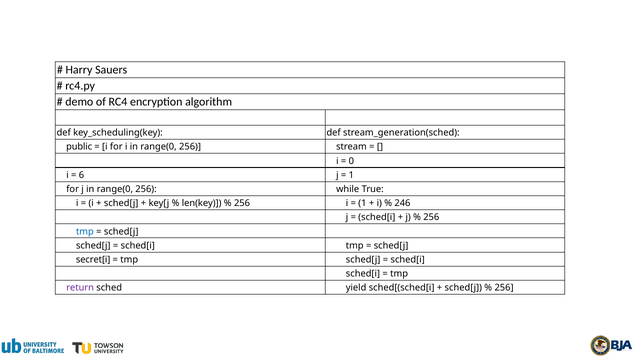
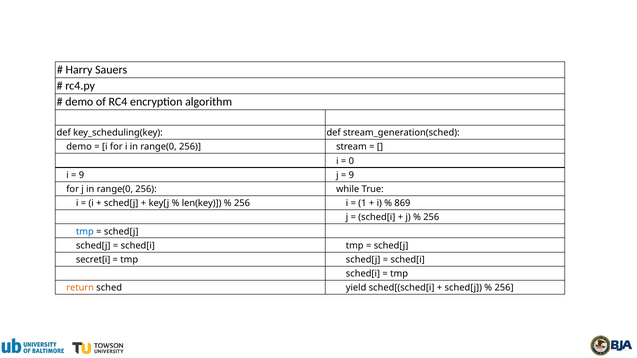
public: public -> demo (79, 147)
6: 6 -> 9 (81, 175)
1: 1 -> 9 (351, 175)
246: 246 -> 869 (402, 203)
return colour: purple -> orange (80, 288)
